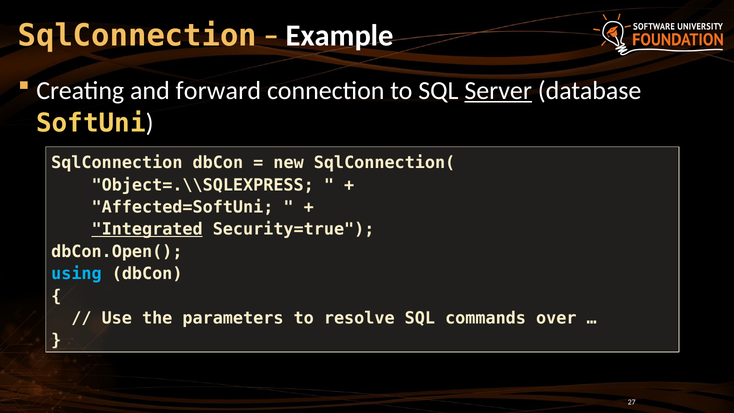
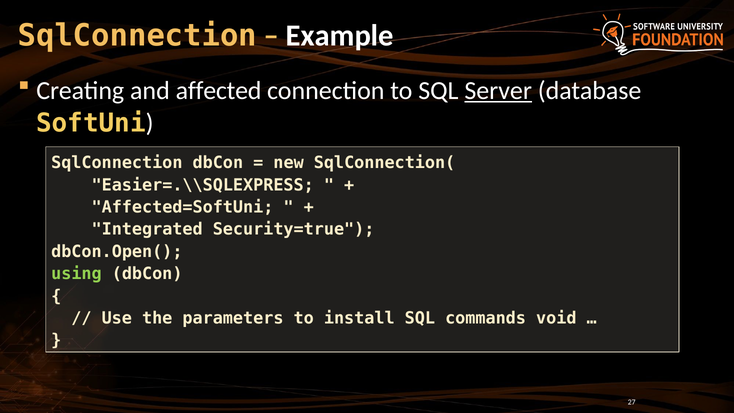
forward: forward -> affected (219, 90)
Object=.\\SQLEXPRESS: Object=.\\SQLEXPRESS -> Easier=.\\SQLEXPRESS (203, 185)
Integrated underline: present -> none (147, 229)
using colour: light blue -> light green (76, 274)
resolve: resolve -> install (359, 318)
over: over -> void (556, 318)
